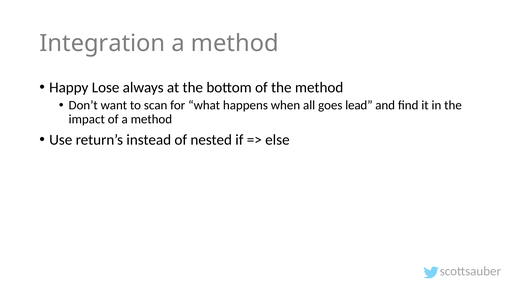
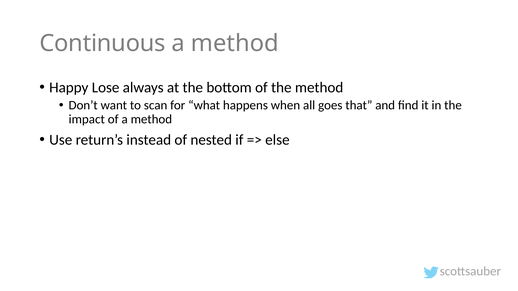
Integration: Integration -> Continuous (103, 44)
lead: lead -> that (359, 105)
